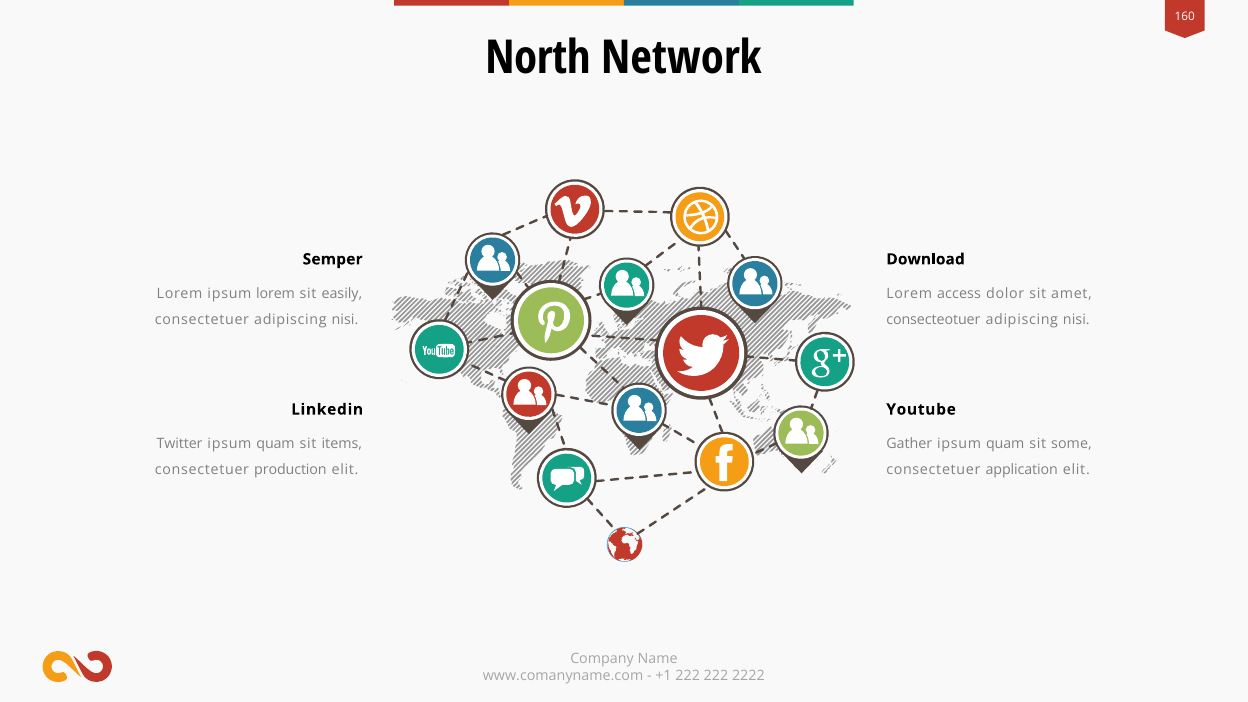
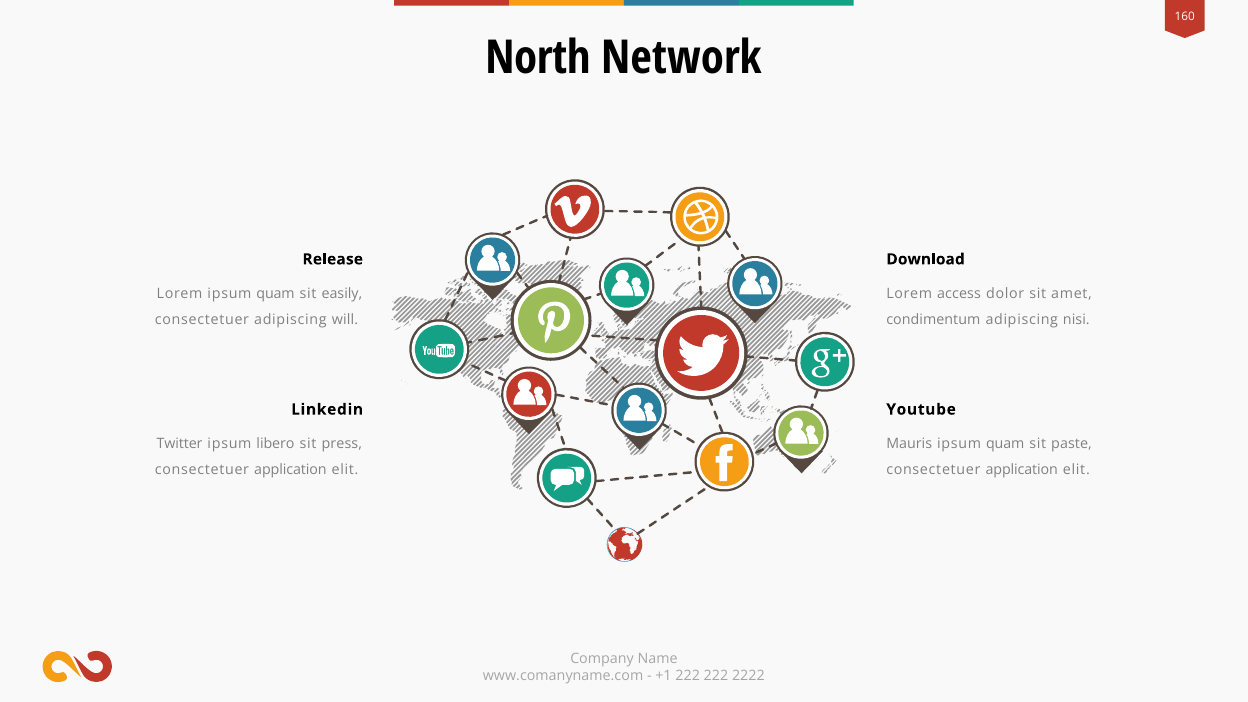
Semper: Semper -> Release (333, 259)
Lorem ipsum lorem: lorem -> quam (276, 294)
consectetuer adipiscing nisi: nisi -> will (345, 320)
consecteotuer: consecteotuer -> condimentum (933, 320)
quam: quam -> libero (276, 444)
items: items -> press (342, 444)
Gather: Gather -> Mauris (909, 444)
some: some -> paste (1072, 444)
production: production -> application (290, 470)
